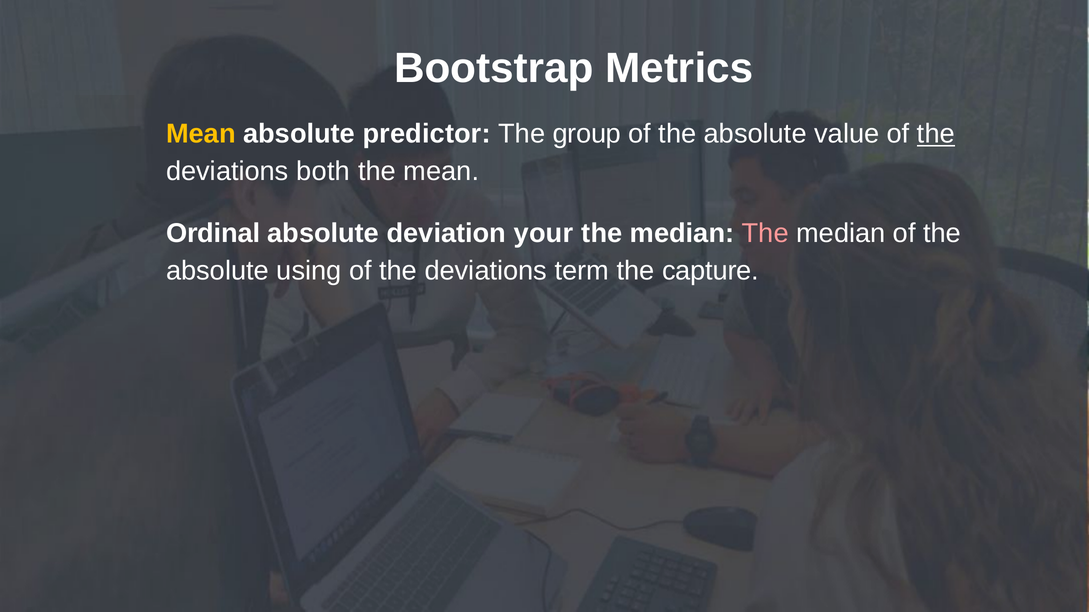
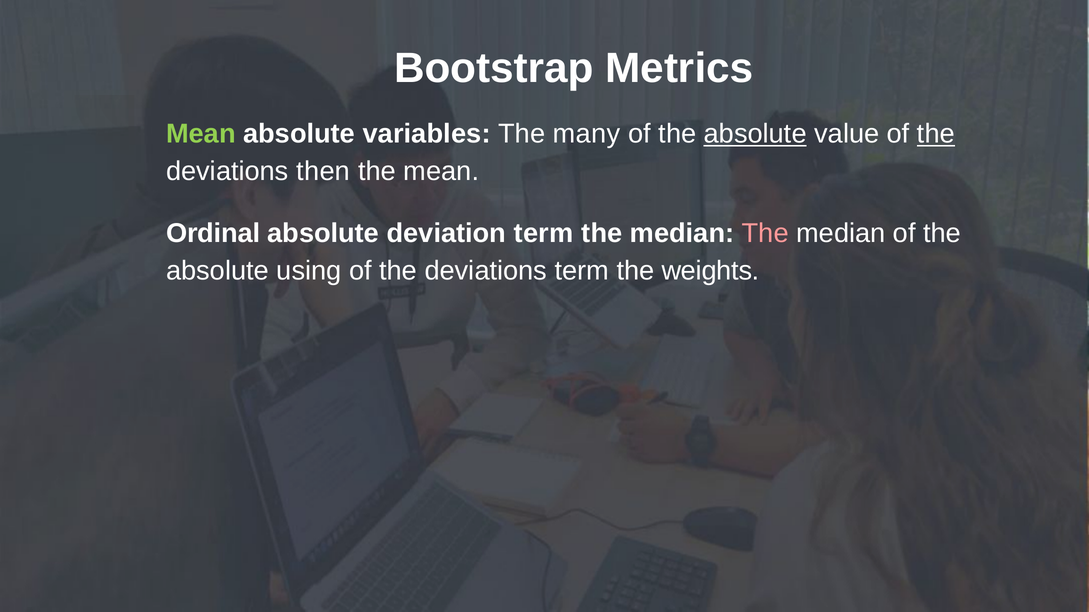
Mean colour: yellow -> light green (201, 134)
predictor: predictor -> variables (427, 134)
group: group -> many (587, 134)
absolute underline: none -> present (755, 134)
both: both -> then (323, 172)
deviation your: your -> term (544, 233)
capture: capture -> weights (710, 271)
